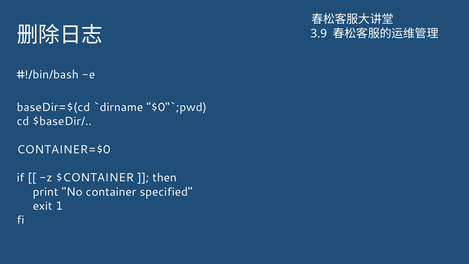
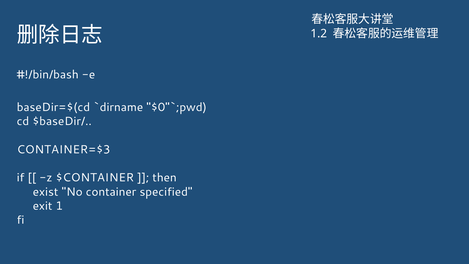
3.9: 3.9 -> 1.2 (319, 34)
CONTAINER=$0: CONTAINER=$0 -> CONTAINER=$3 (64, 149)
print: print -> exist (46, 192)
